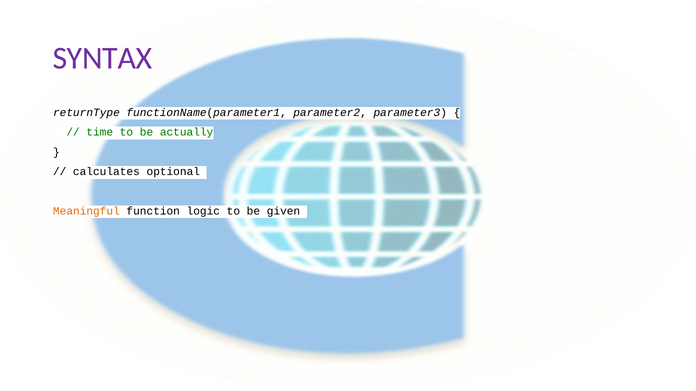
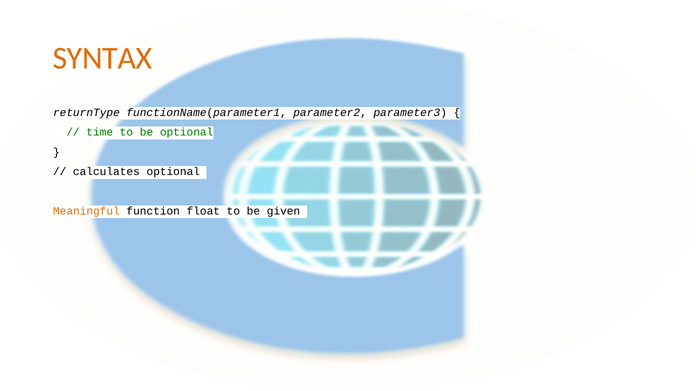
SYNTAX colour: purple -> orange (102, 58)
be actually: actually -> optional (187, 132)
logic: logic -> float (203, 211)
